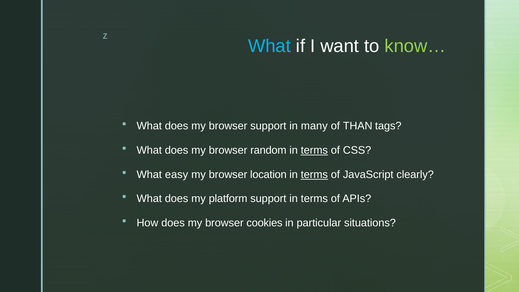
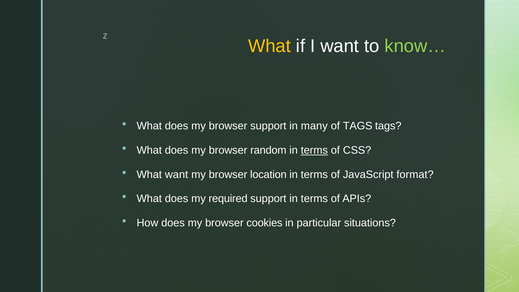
What colour: light blue -> yellow (270, 46)
of THAN: THAN -> TAGS (358, 126)
What easy: easy -> want (177, 174)
terms underline: present -> none (314, 174)
clearly: clearly -> format (415, 174)
platform: platform -> required (228, 199)
